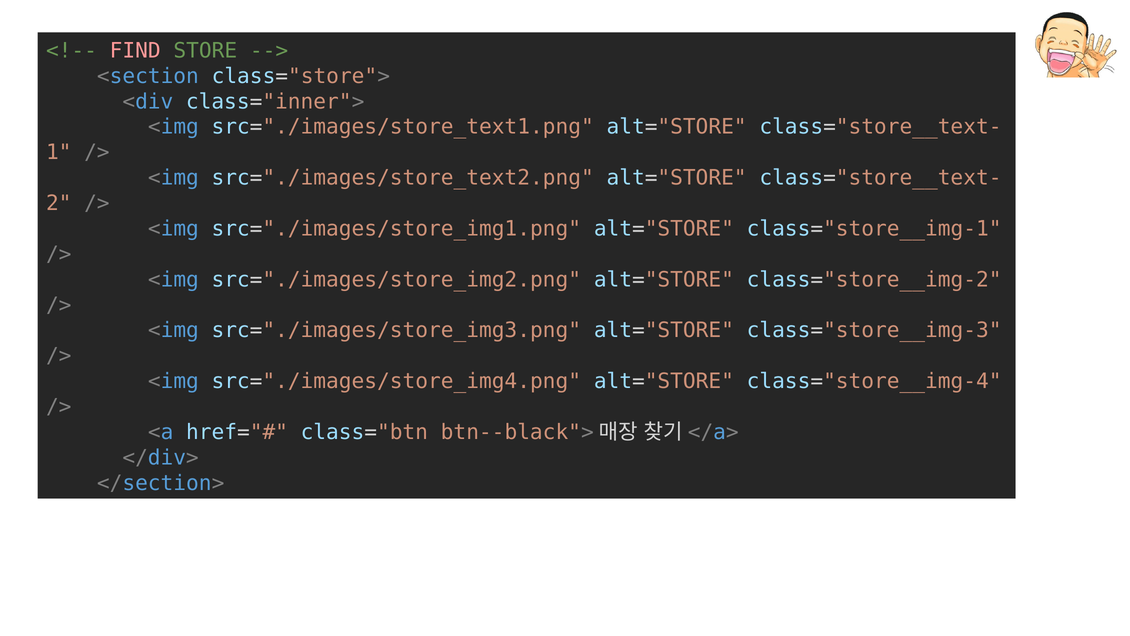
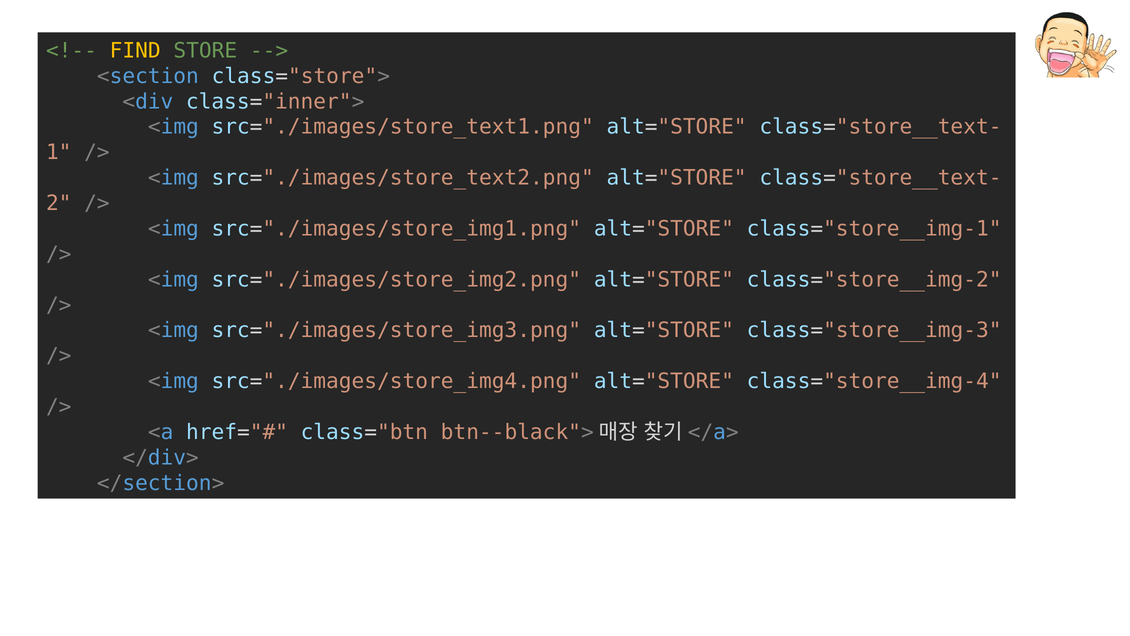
FIND colour: pink -> yellow (135, 51)
